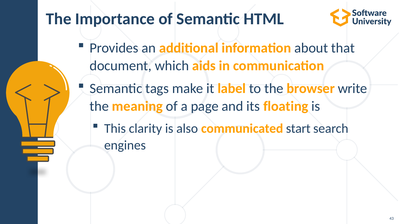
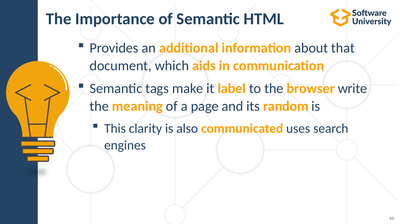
floating: floating -> random (286, 107)
start: start -> uses (298, 129)
